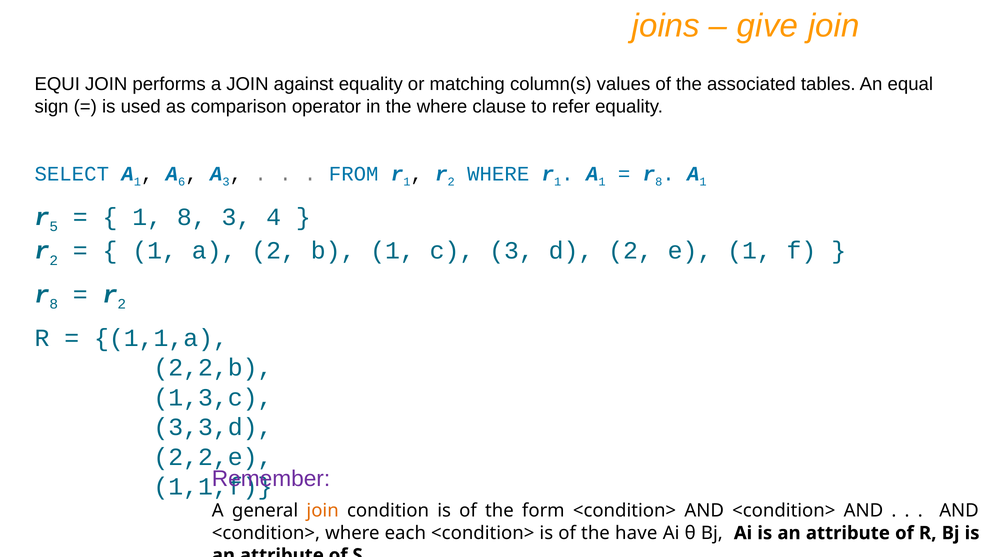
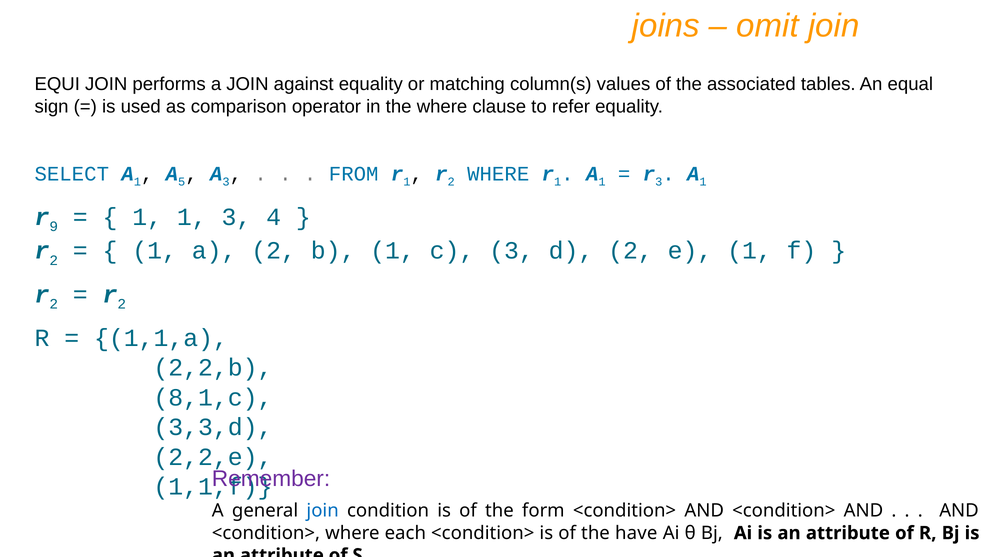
give: give -> omit (768, 26)
6: 6 -> 5 (182, 182)
8: 8 -> 3 (659, 182)
5: 5 -> 9 (54, 227)
1 8: 8 -> 1 (192, 217)
8: 8 -> 2 (54, 304)
1,3,c: 1,3,c -> 8,1,c (213, 398)
join colour: orange -> blue (323, 511)
